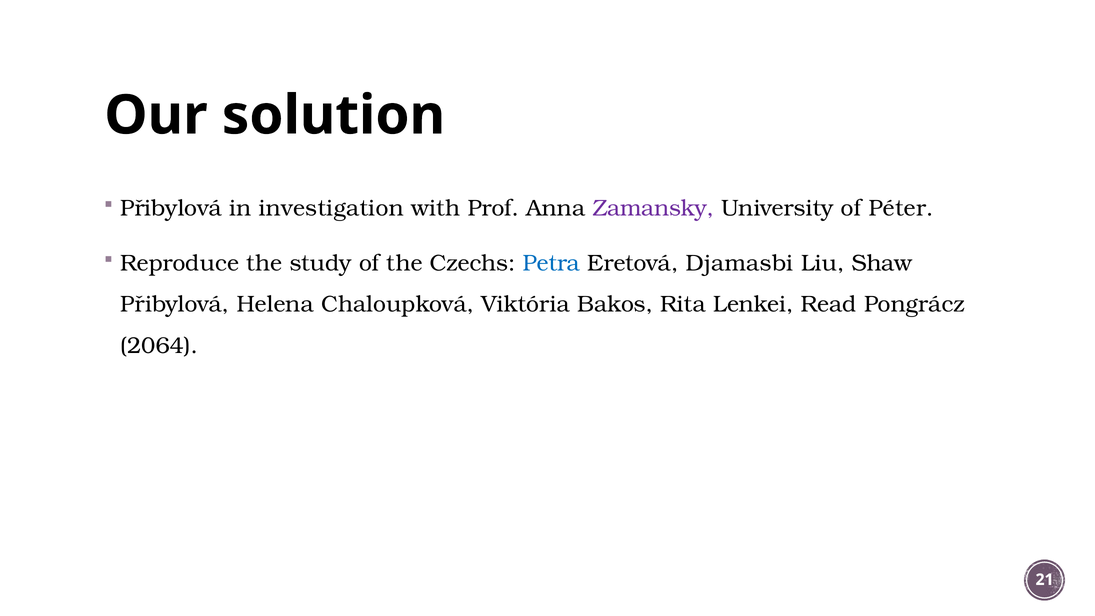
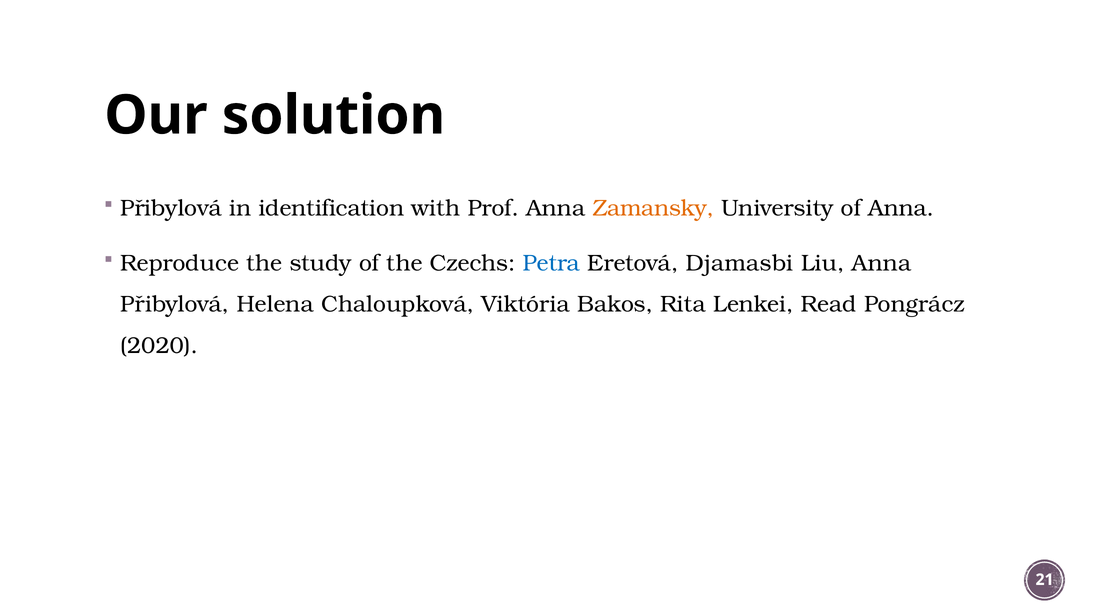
investigation: investigation -> identification (331, 208)
Zamansky colour: purple -> orange (653, 208)
of Péter: Péter -> Anna (901, 208)
Liu Shaw: Shaw -> Anna (882, 263)
2064: 2064 -> 2020 (159, 345)
